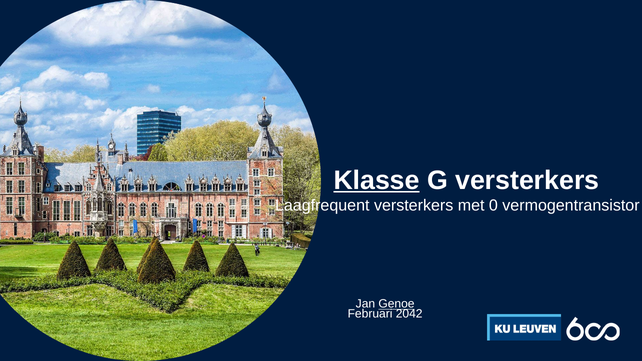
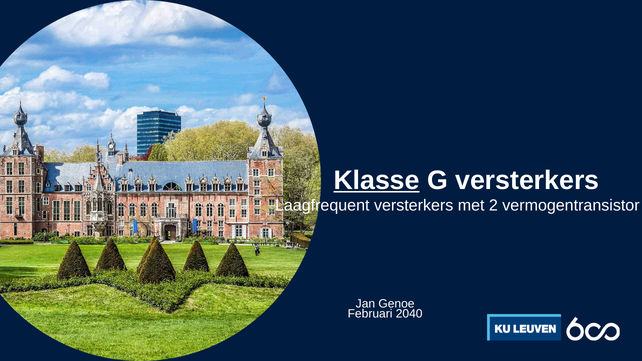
0: 0 -> 2 (493, 206)
Genoe underline: present -> none (396, 304)
2042: 2042 -> 2040 (409, 314)
